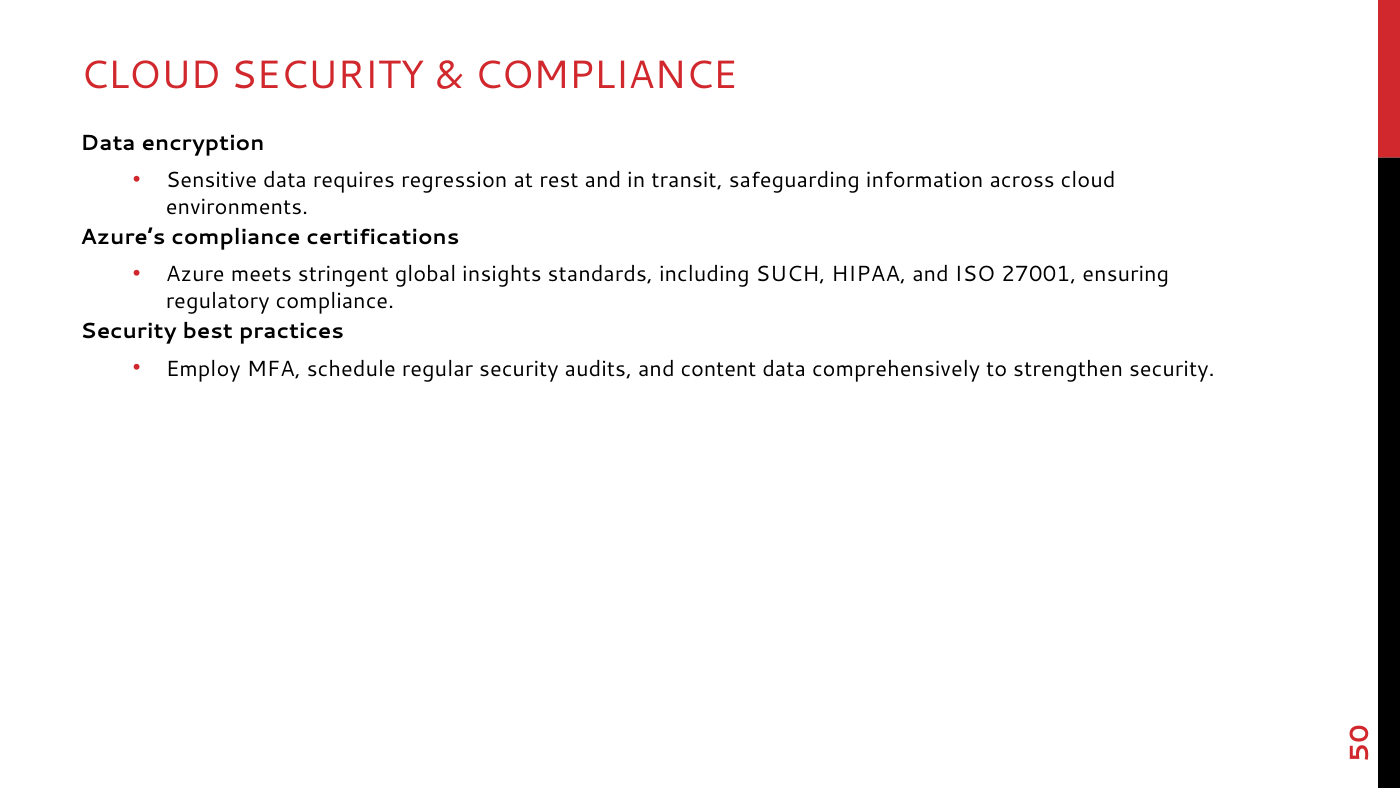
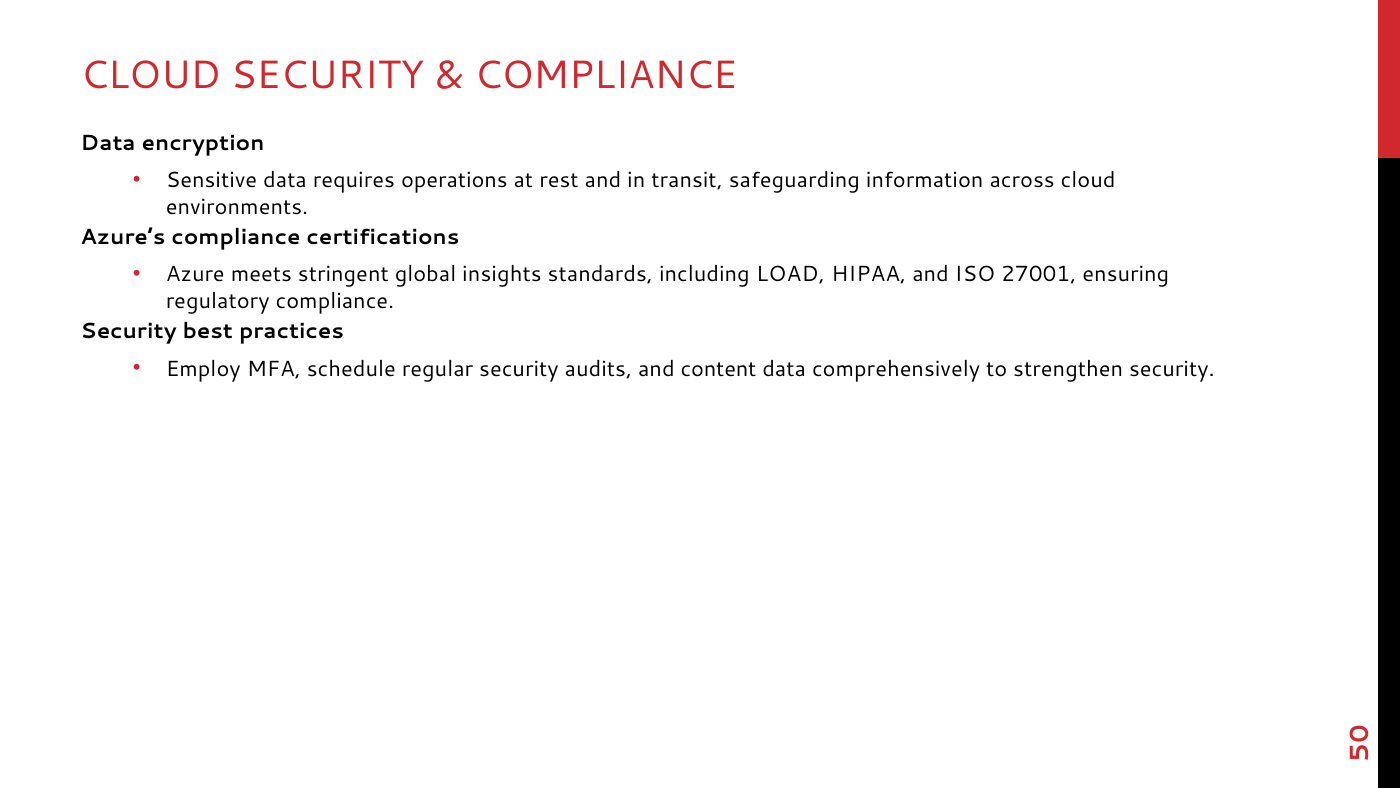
regression: regression -> operations (454, 180)
SUCH: SUCH -> LOAD (790, 275)
